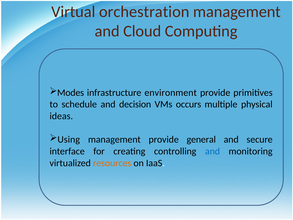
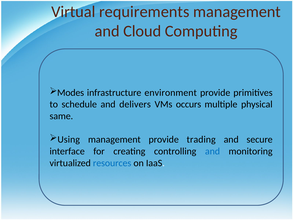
orchestration: orchestration -> requirements (144, 12)
decision: decision -> delivers (135, 104)
ideas: ideas -> same (61, 116)
general: general -> trading (201, 139)
resources colour: orange -> blue (112, 163)
